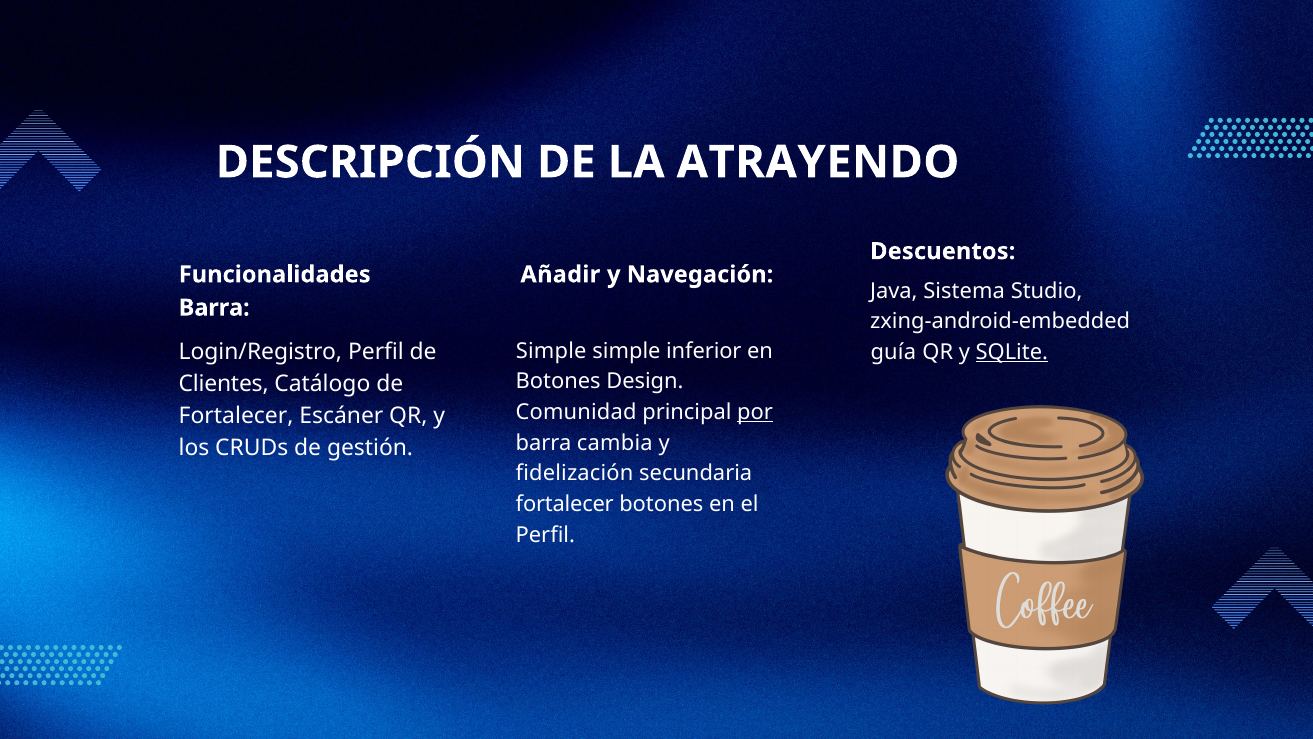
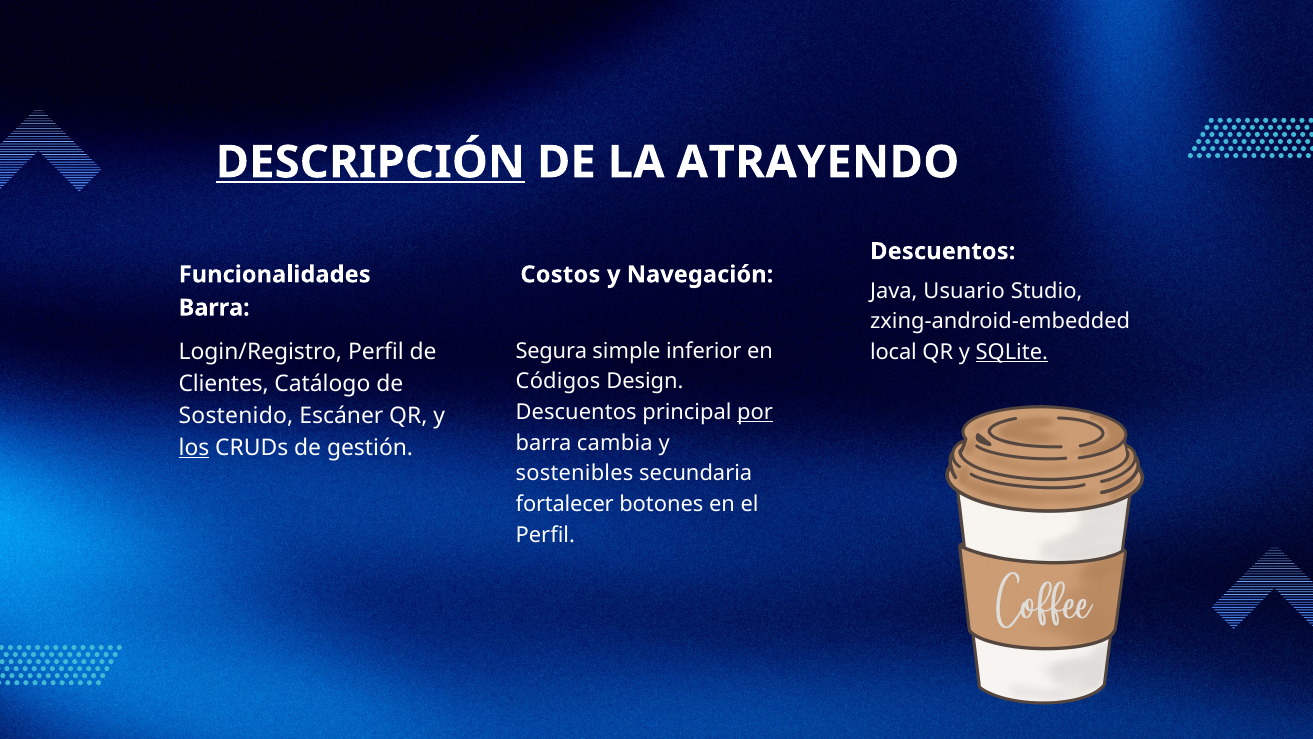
DESCRIPCIÓN underline: none -> present (370, 162)
Añadir: Añadir -> Costos (560, 274)
Sistema: Sistema -> Usuario (964, 291)
Simple: Simple -> Segura (551, 351)
guía: guía -> local (893, 352)
Botones: Botones -> Códigos (558, 381)
Comunidad: Comunidad -> Descuentos (576, 412)
Fortalecer: Fortalecer -> Sostenido (236, 416)
los underline: none -> present (194, 448)
fidelización: fidelización -> sostenibles (575, 473)
